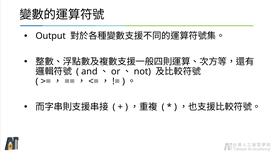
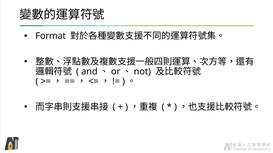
Output: Output -> Format (51, 36)
